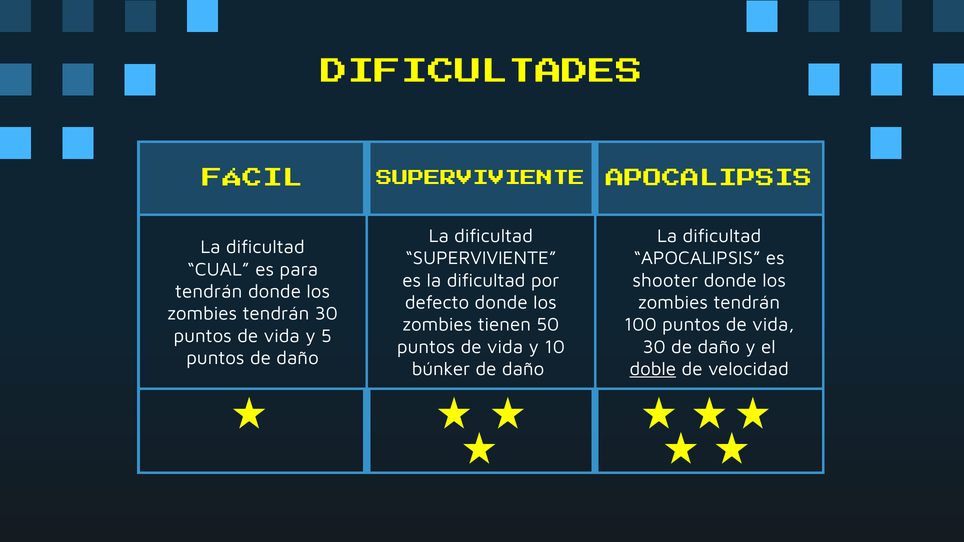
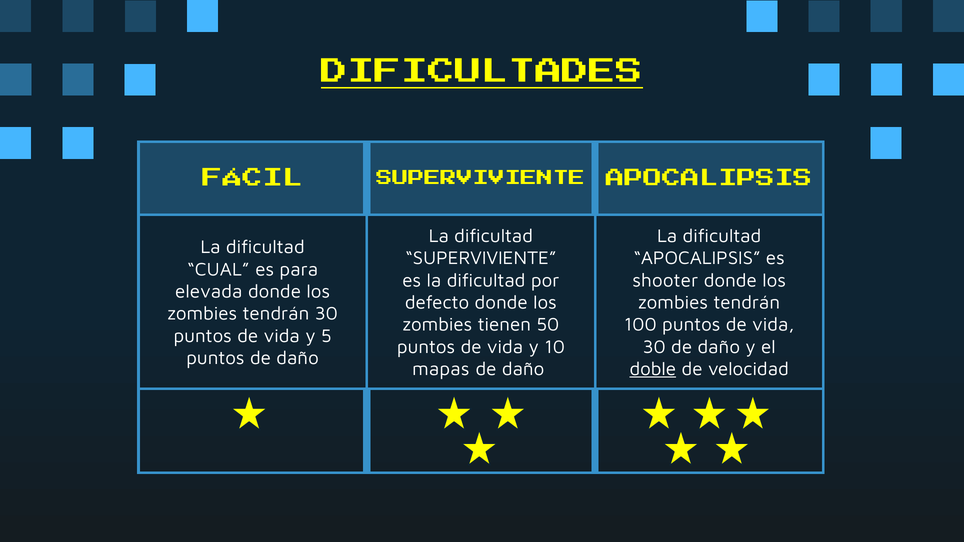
DIFICULTADES underline: none -> present (482, 76)
tendrán: tendrán -> elevada (209, 292)
búnker: búnker -> mapas (441, 369)
